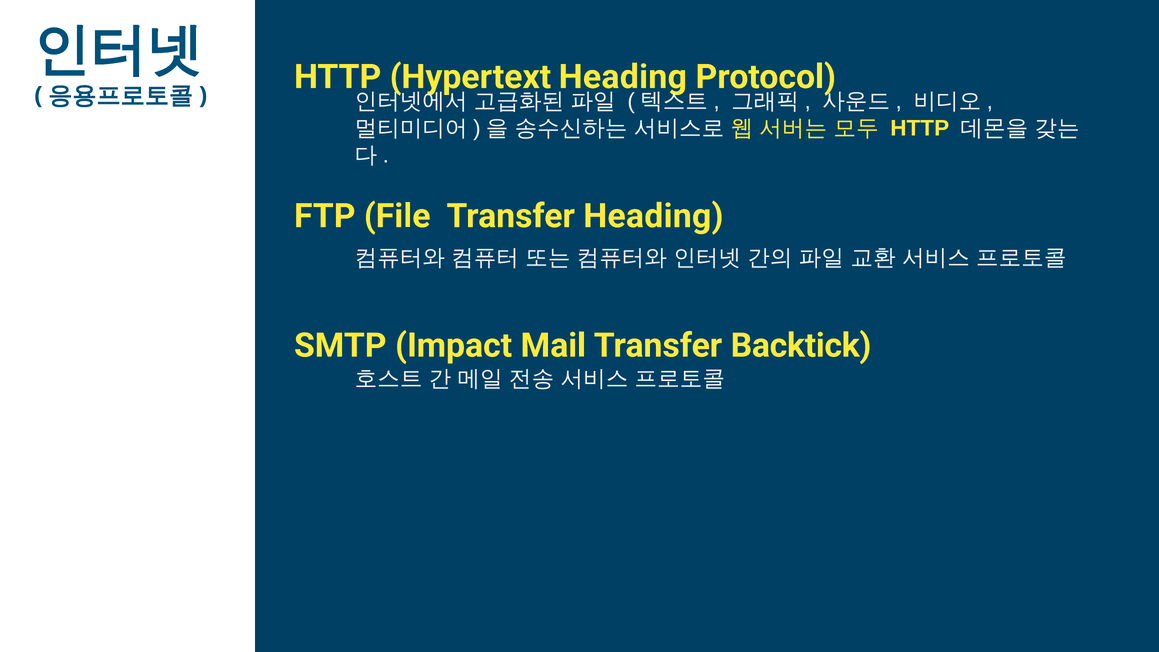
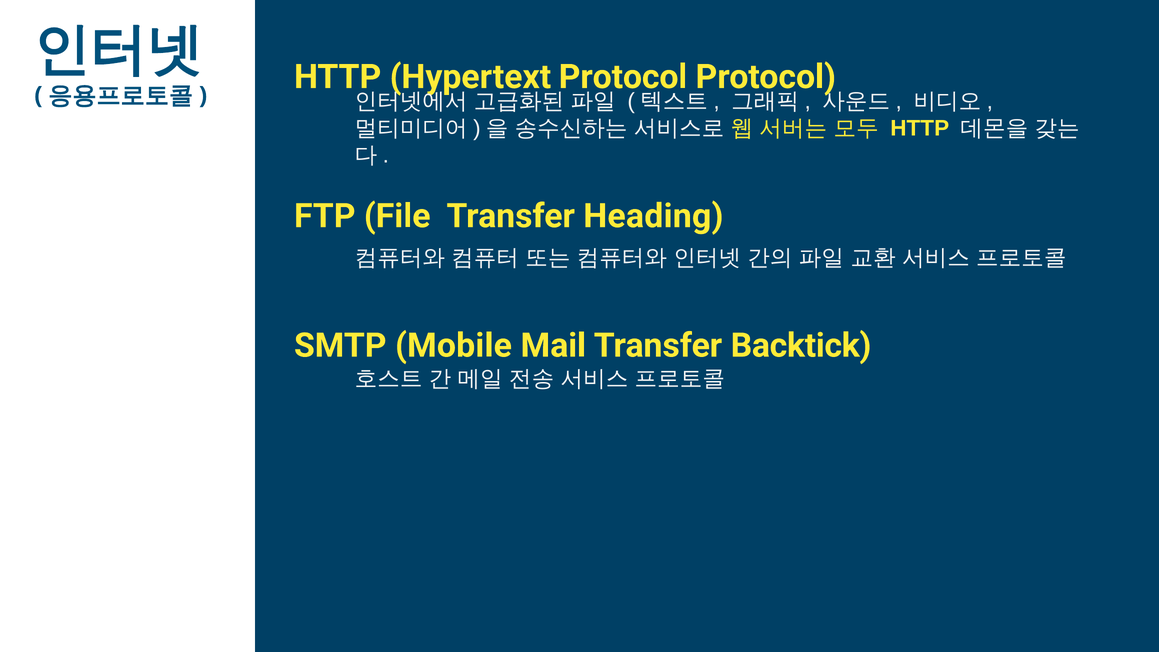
Hypertext Heading: Heading -> Protocol (623, 77)
Impact: Impact -> Mobile (453, 345)
